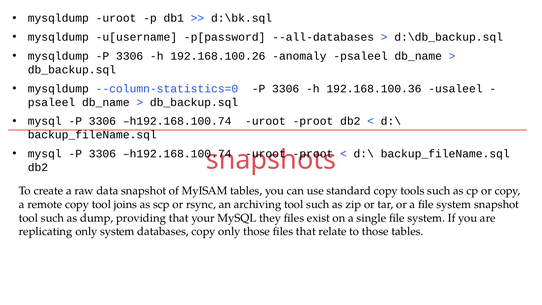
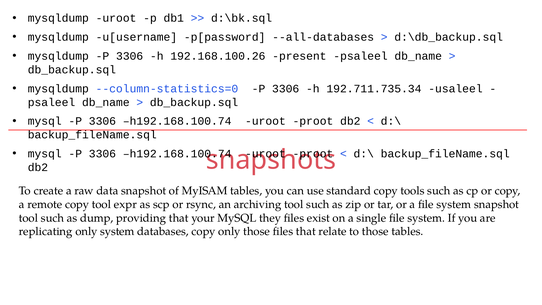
anomaly: anomaly -> present (299, 56)
192.168.100.36: 192.168.100.36 -> 192.711.735.34 (374, 89)
joins: joins -> expr (125, 204)
